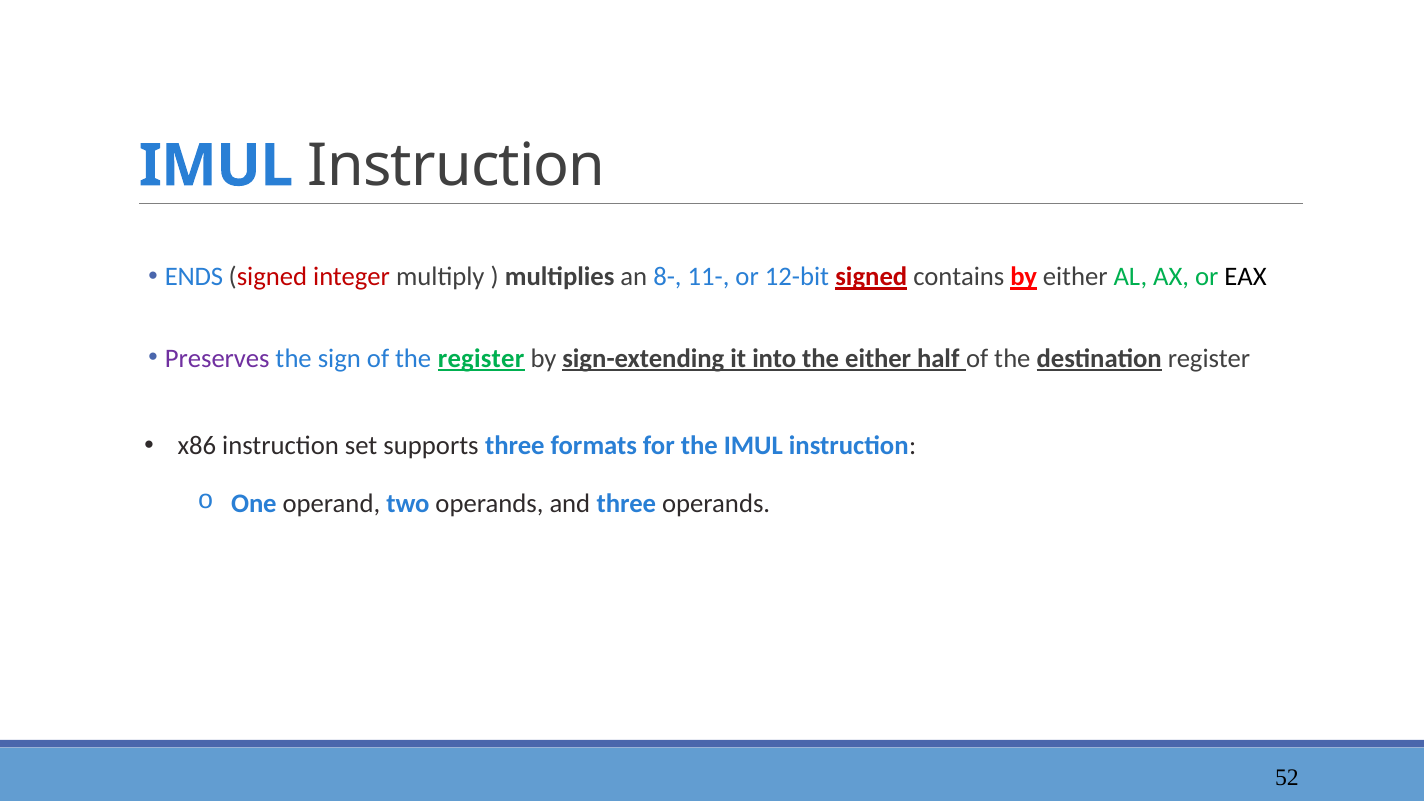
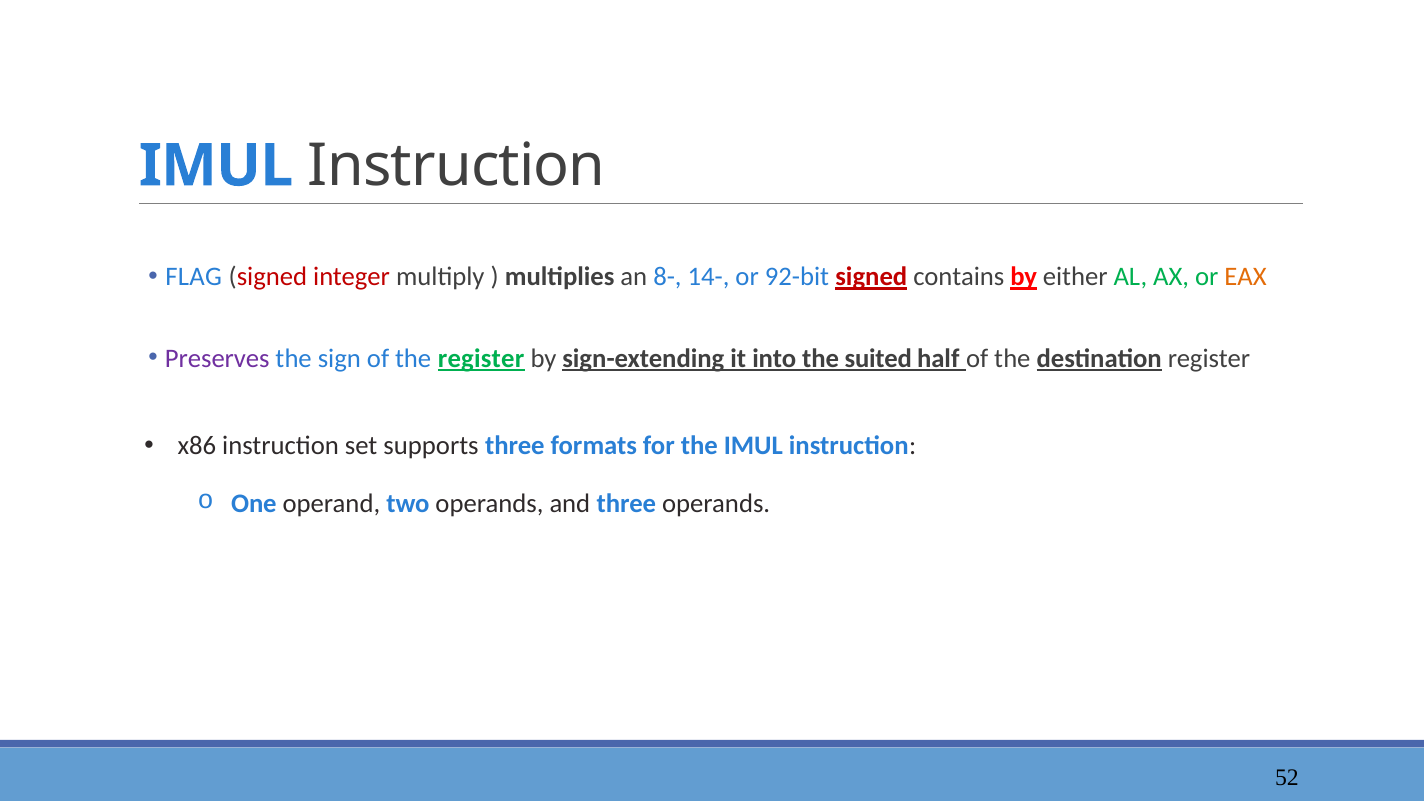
ENDS: ENDS -> FLAG (194, 277)
11-: 11- -> 14- (709, 277)
12-bit: 12-bit -> 92-bit (797, 277)
EAX colour: black -> orange (1246, 277)
the either: either -> suited (878, 358)
